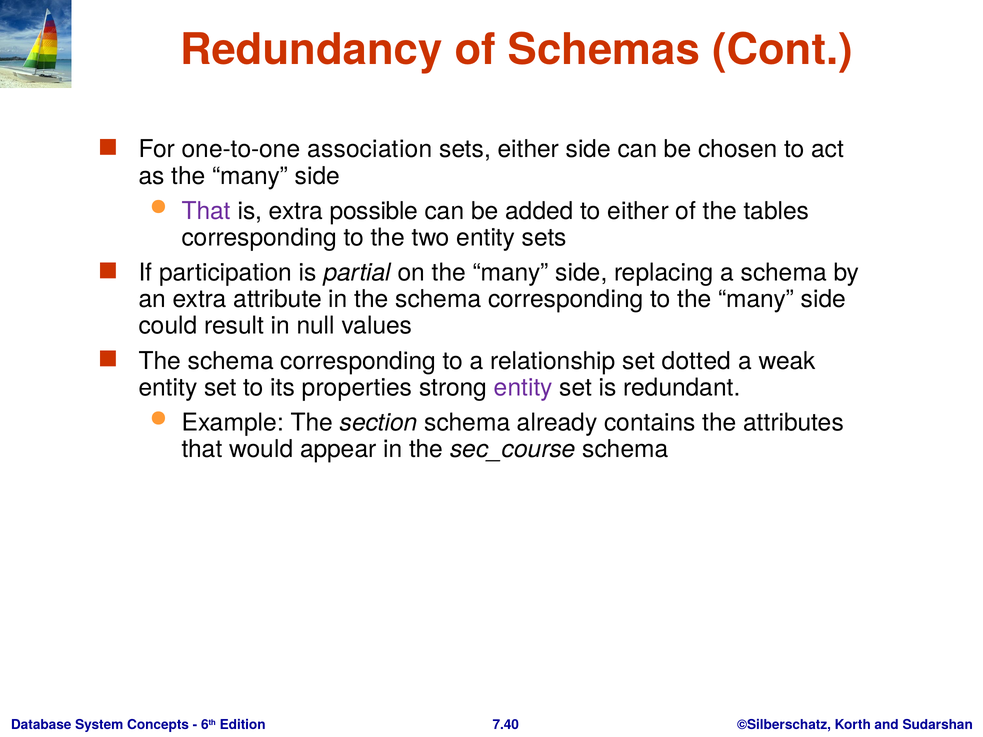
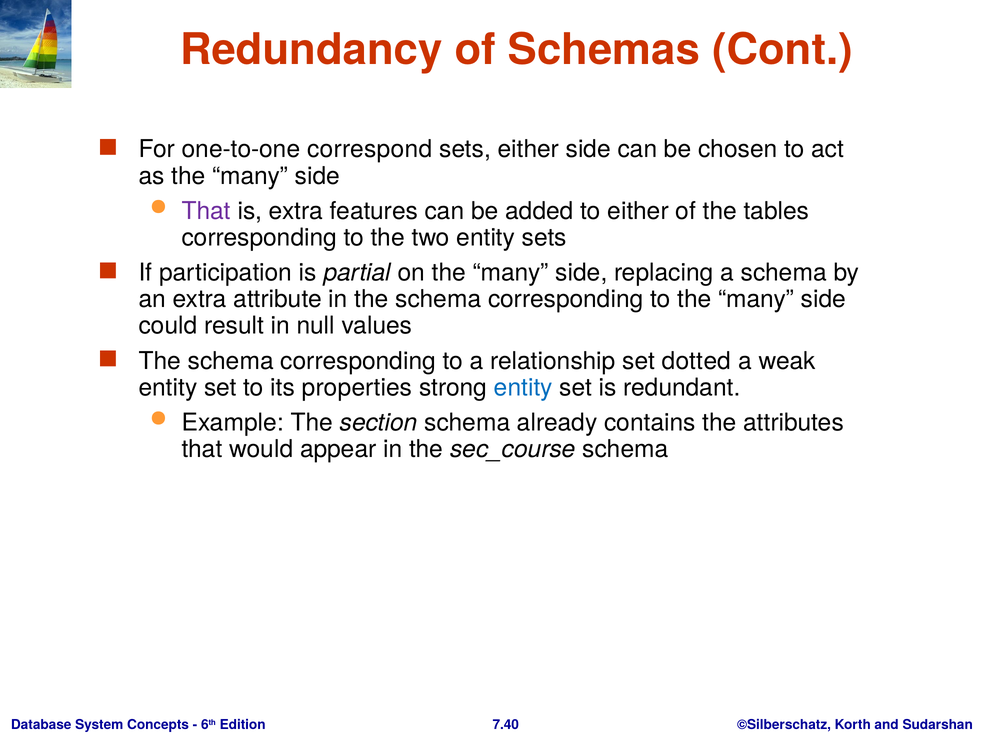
association: association -> correspond (370, 149)
possible: possible -> features (374, 211)
entity colour: purple -> blue (523, 388)
